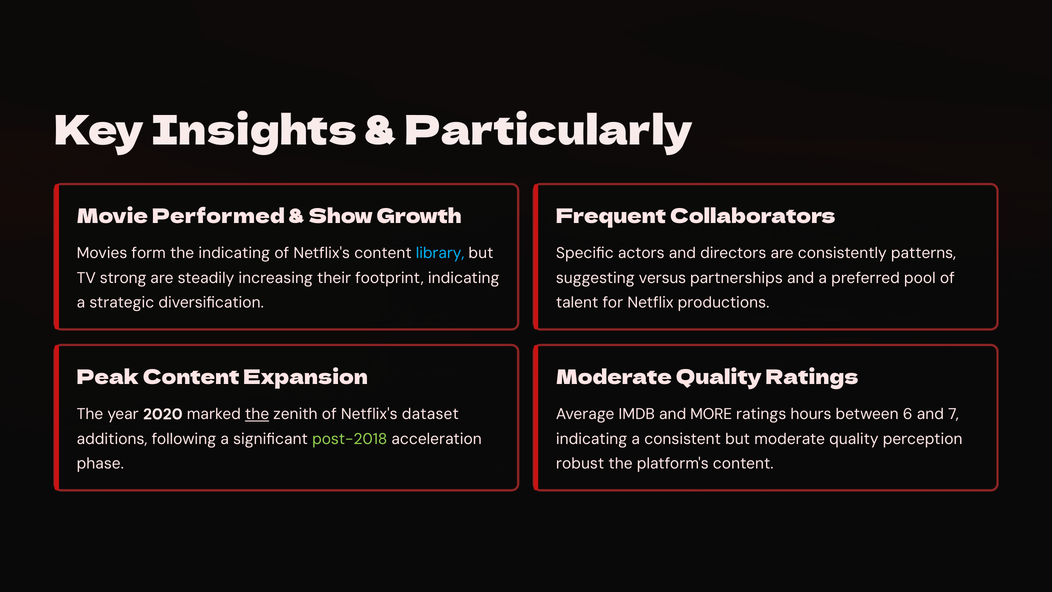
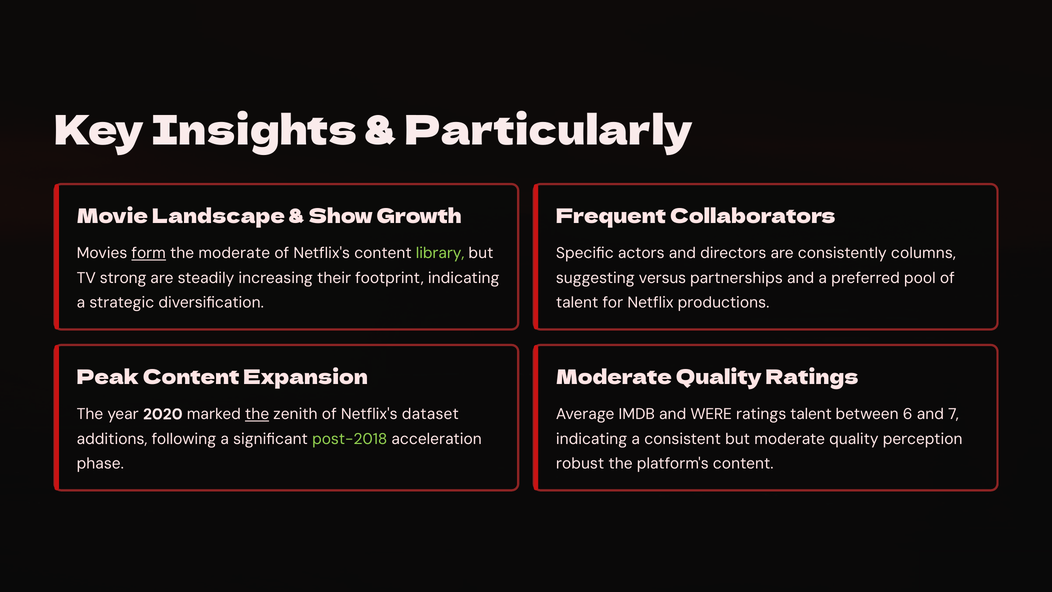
Performed: Performed -> Landscape (219, 217)
form underline: none -> present (149, 253)
the indicating: indicating -> moderate (234, 253)
library colour: light blue -> light green (440, 253)
patterns: patterns -> columns (923, 253)
MORE: MORE -> WERE (711, 414)
ratings hours: hours -> talent (811, 414)
